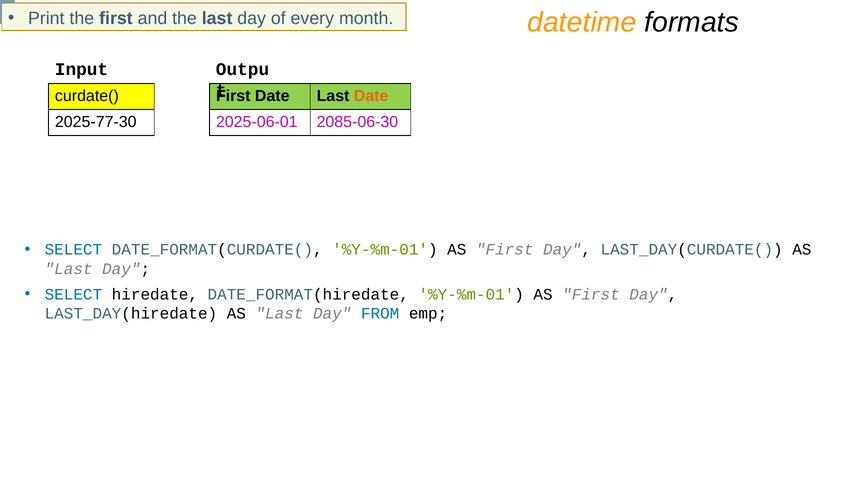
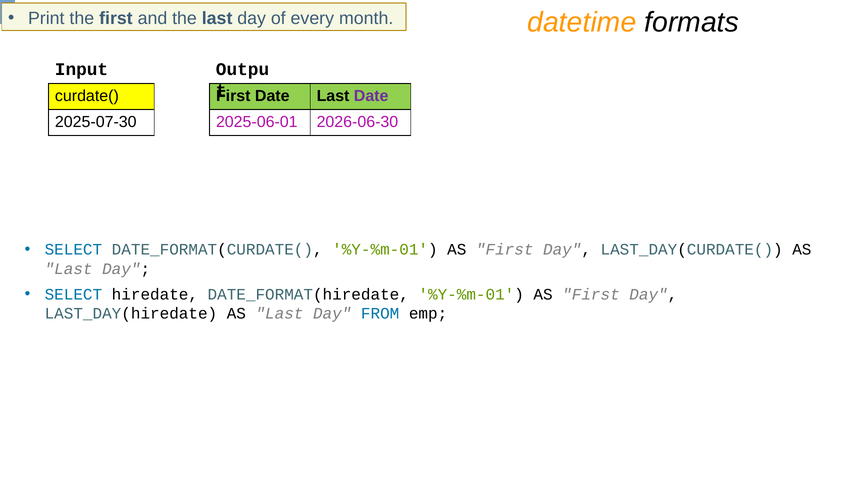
Date colour: orange -> purple (371, 96)
2025-77-30: 2025-77-30 -> 2025-07-30 (96, 122)
2085-06-30: 2085-06-30 -> 2026-06-30 (357, 122)
